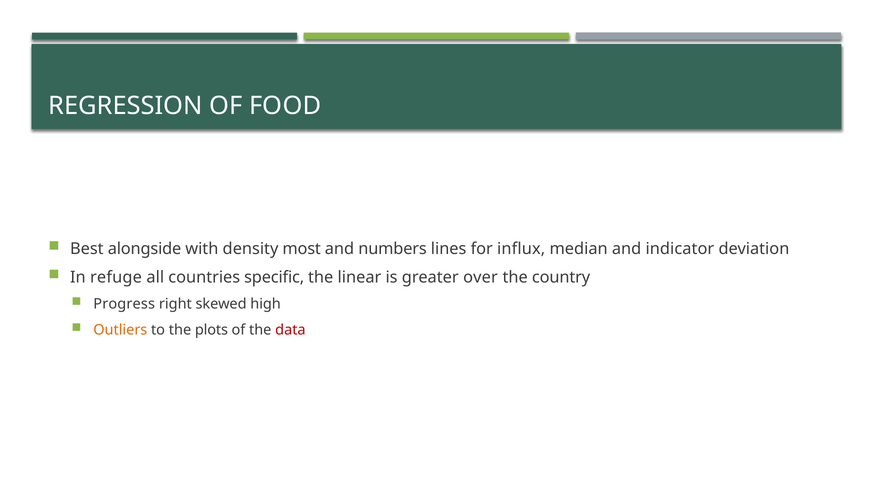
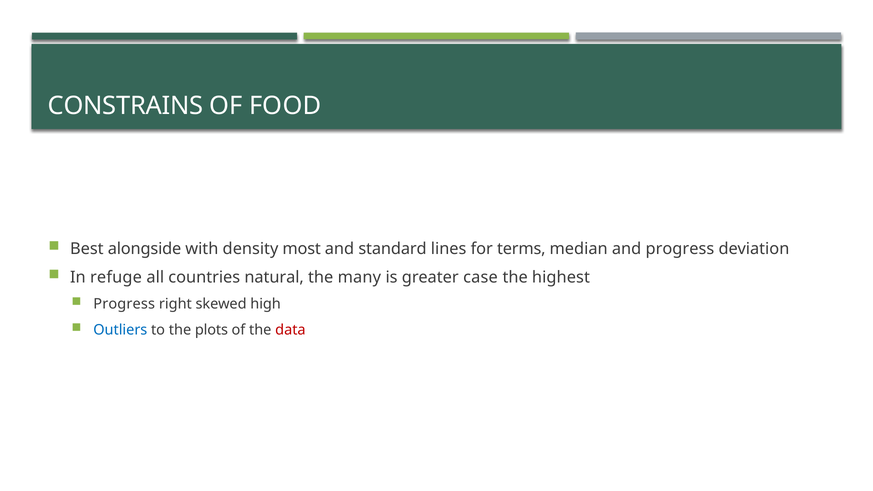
REGRESSION: REGRESSION -> CONSTRAINS (126, 106)
numbers: numbers -> standard (393, 249)
influx: influx -> terms (521, 249)
and indicator: indicator -> progress (680, 249)
specific: specific -> natural (274, 277)
linear: linear -> many (359, 277)
over: over -> case (480, 277)
country: country -> highest (561, 277)
Outliers colour: orange -> blue (120, 330)
